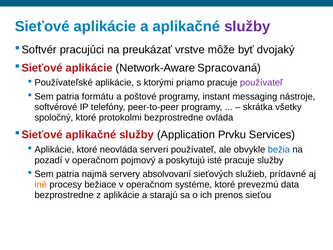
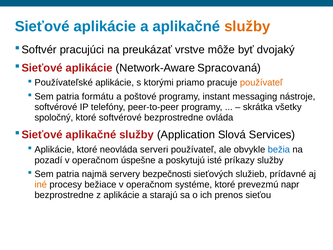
služby colour: purple -> orange (247, 26)
používateľ colour: purple -> orange (261, 83)
ktoré protokolmi: protokolmi -> softvérové (120, 117)
Prvku: Prvku -> Slová (232, 135)
pojmový: pojmový -> úspešne (138, 160)
isté pracuje: pracuje -> príkazy (240, 160)
absolvovaní: absolvovaní -> bezpečnosti (167, 174)
data: data -> napr (290, 184)
